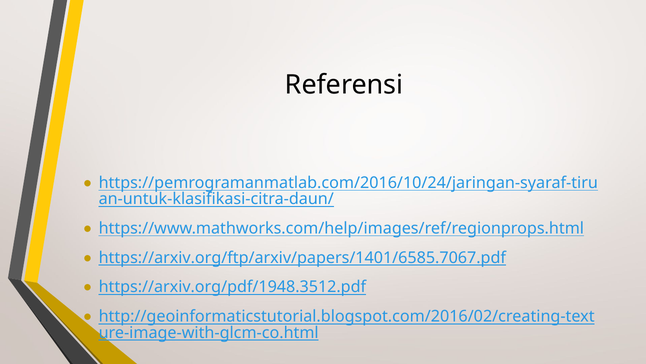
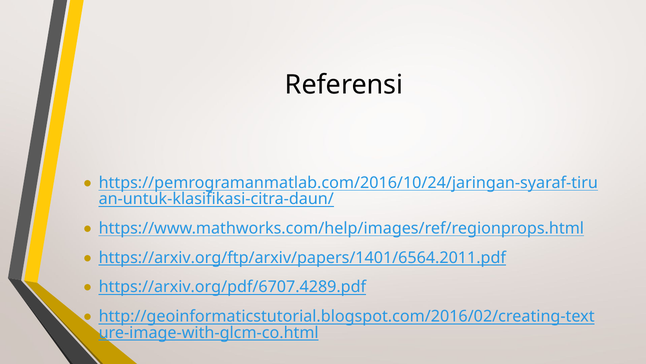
https://arxiv.org/ftp/arxiv/papers/1401/6585.7067.pdf: https://arxiv.org/ftp/arxiv/papers/1401/6585.7067.pdf -> https://arxiv.org/ftp/arxiv/papers/1401/6564.2011.pdf (302, 257)
https://arxiv.org/pdf/1948.3512.pdf: https://arxiv.org/pdf/1948.3512.pdf -> https://arxiv.org/pdf/6707.4289.pdf (232, 287)
